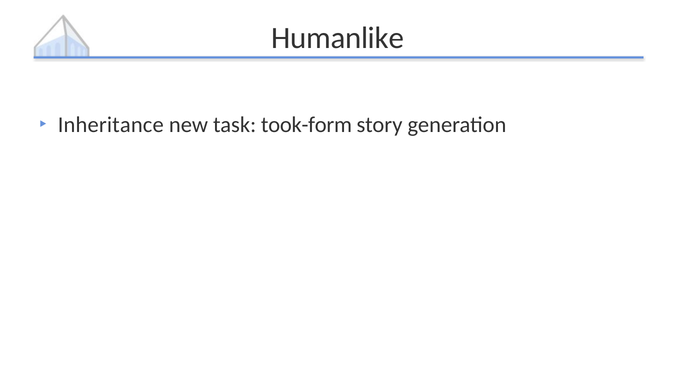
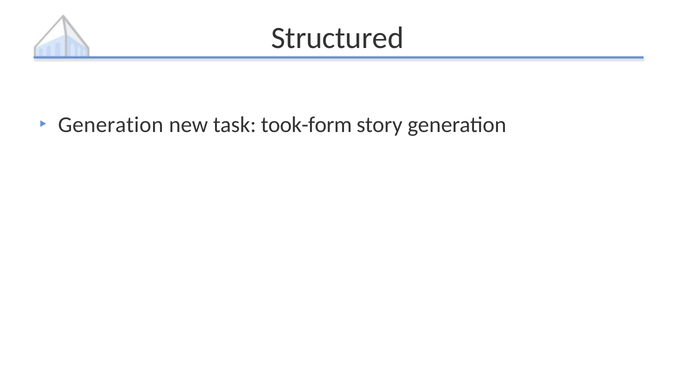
Humanlike: Humanlike -> Structured (338, 38)
Inheritance: Inheritance -> Generation (111, 125)
